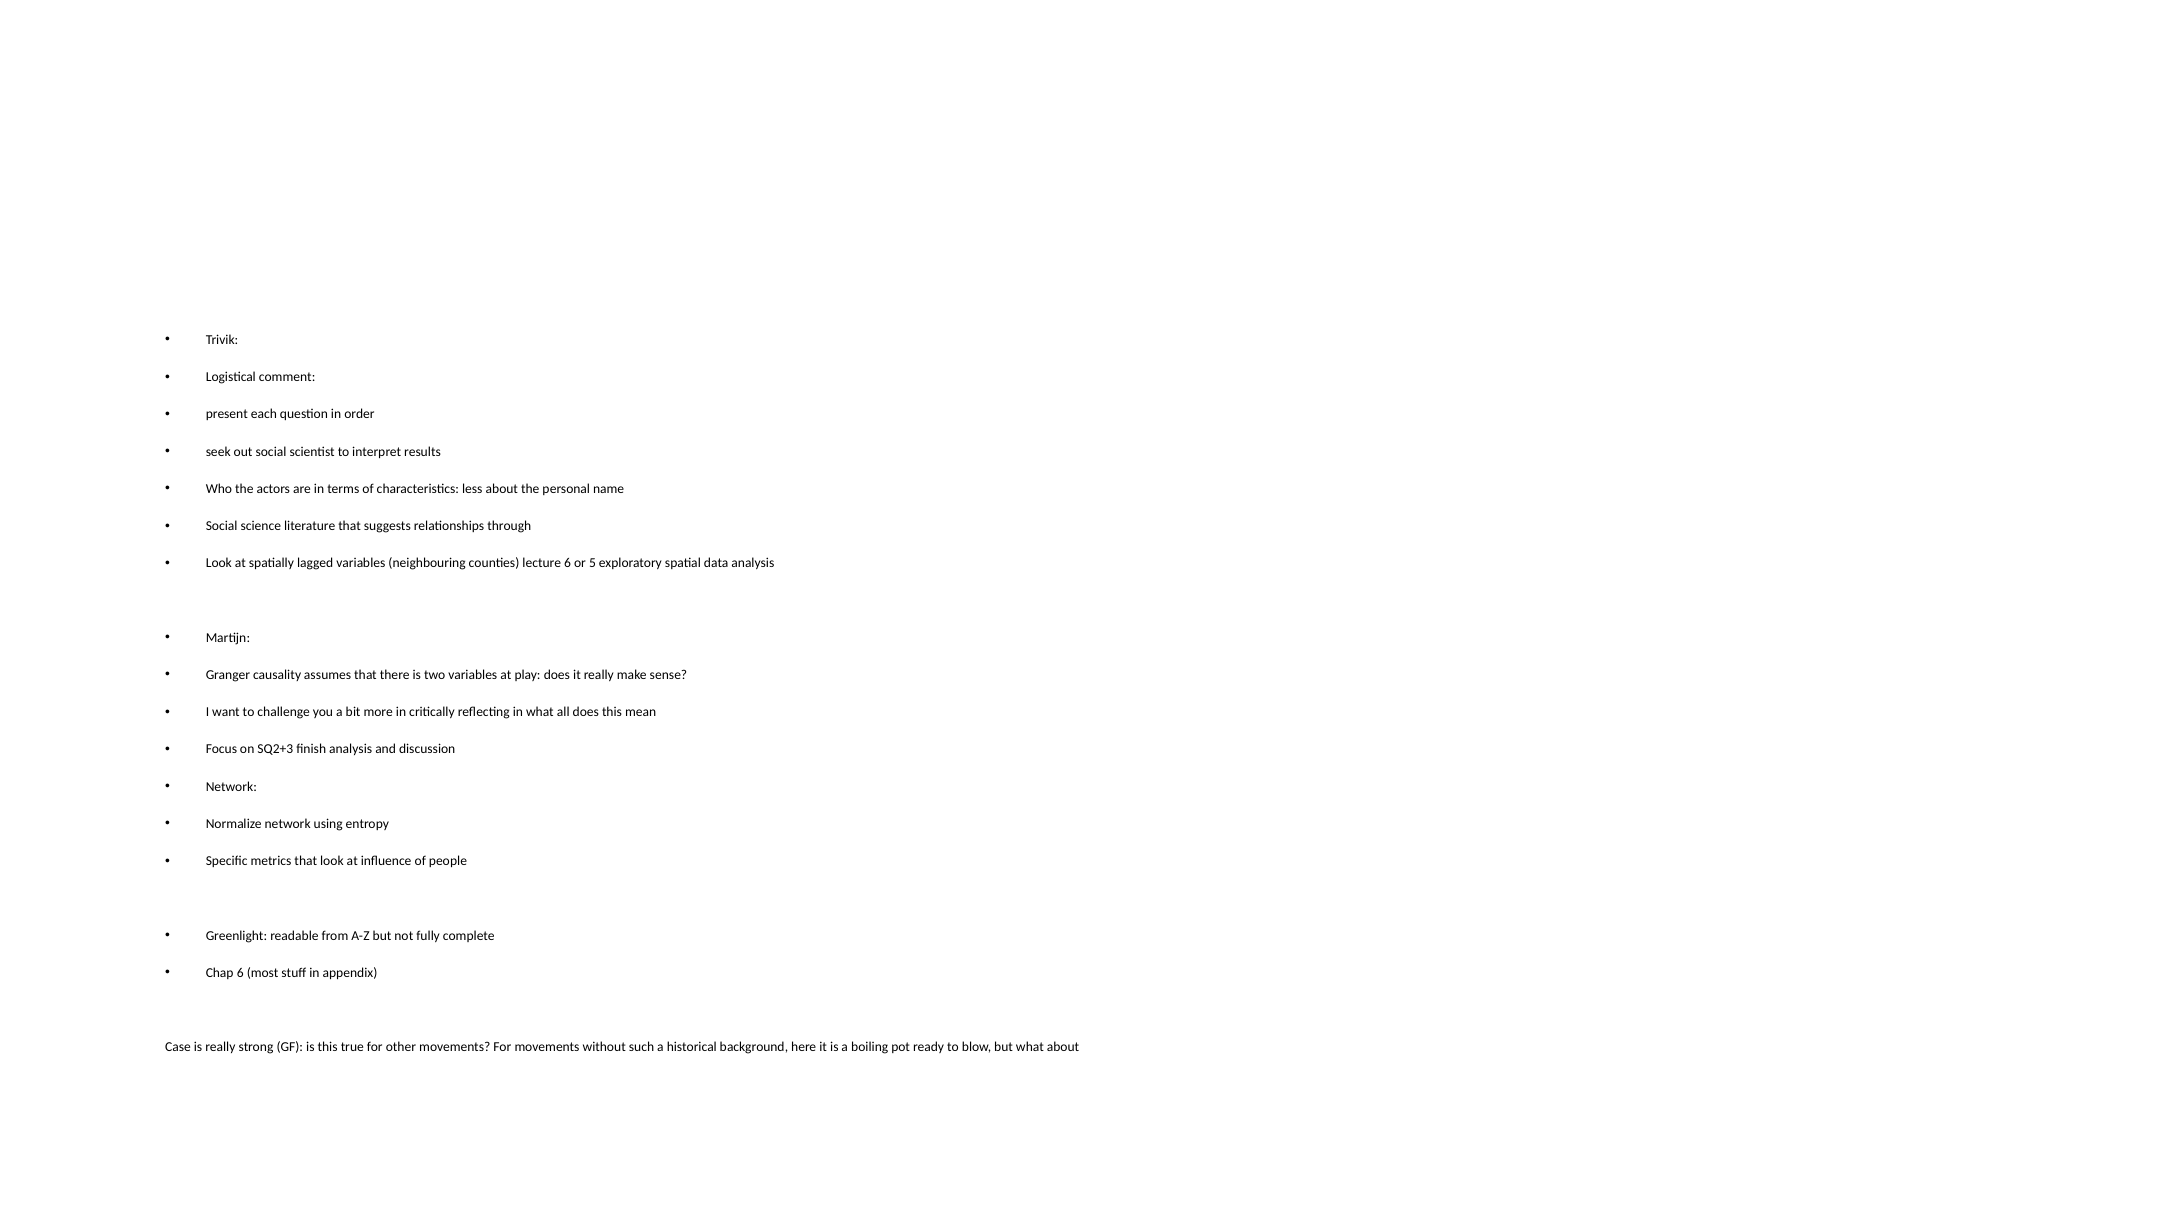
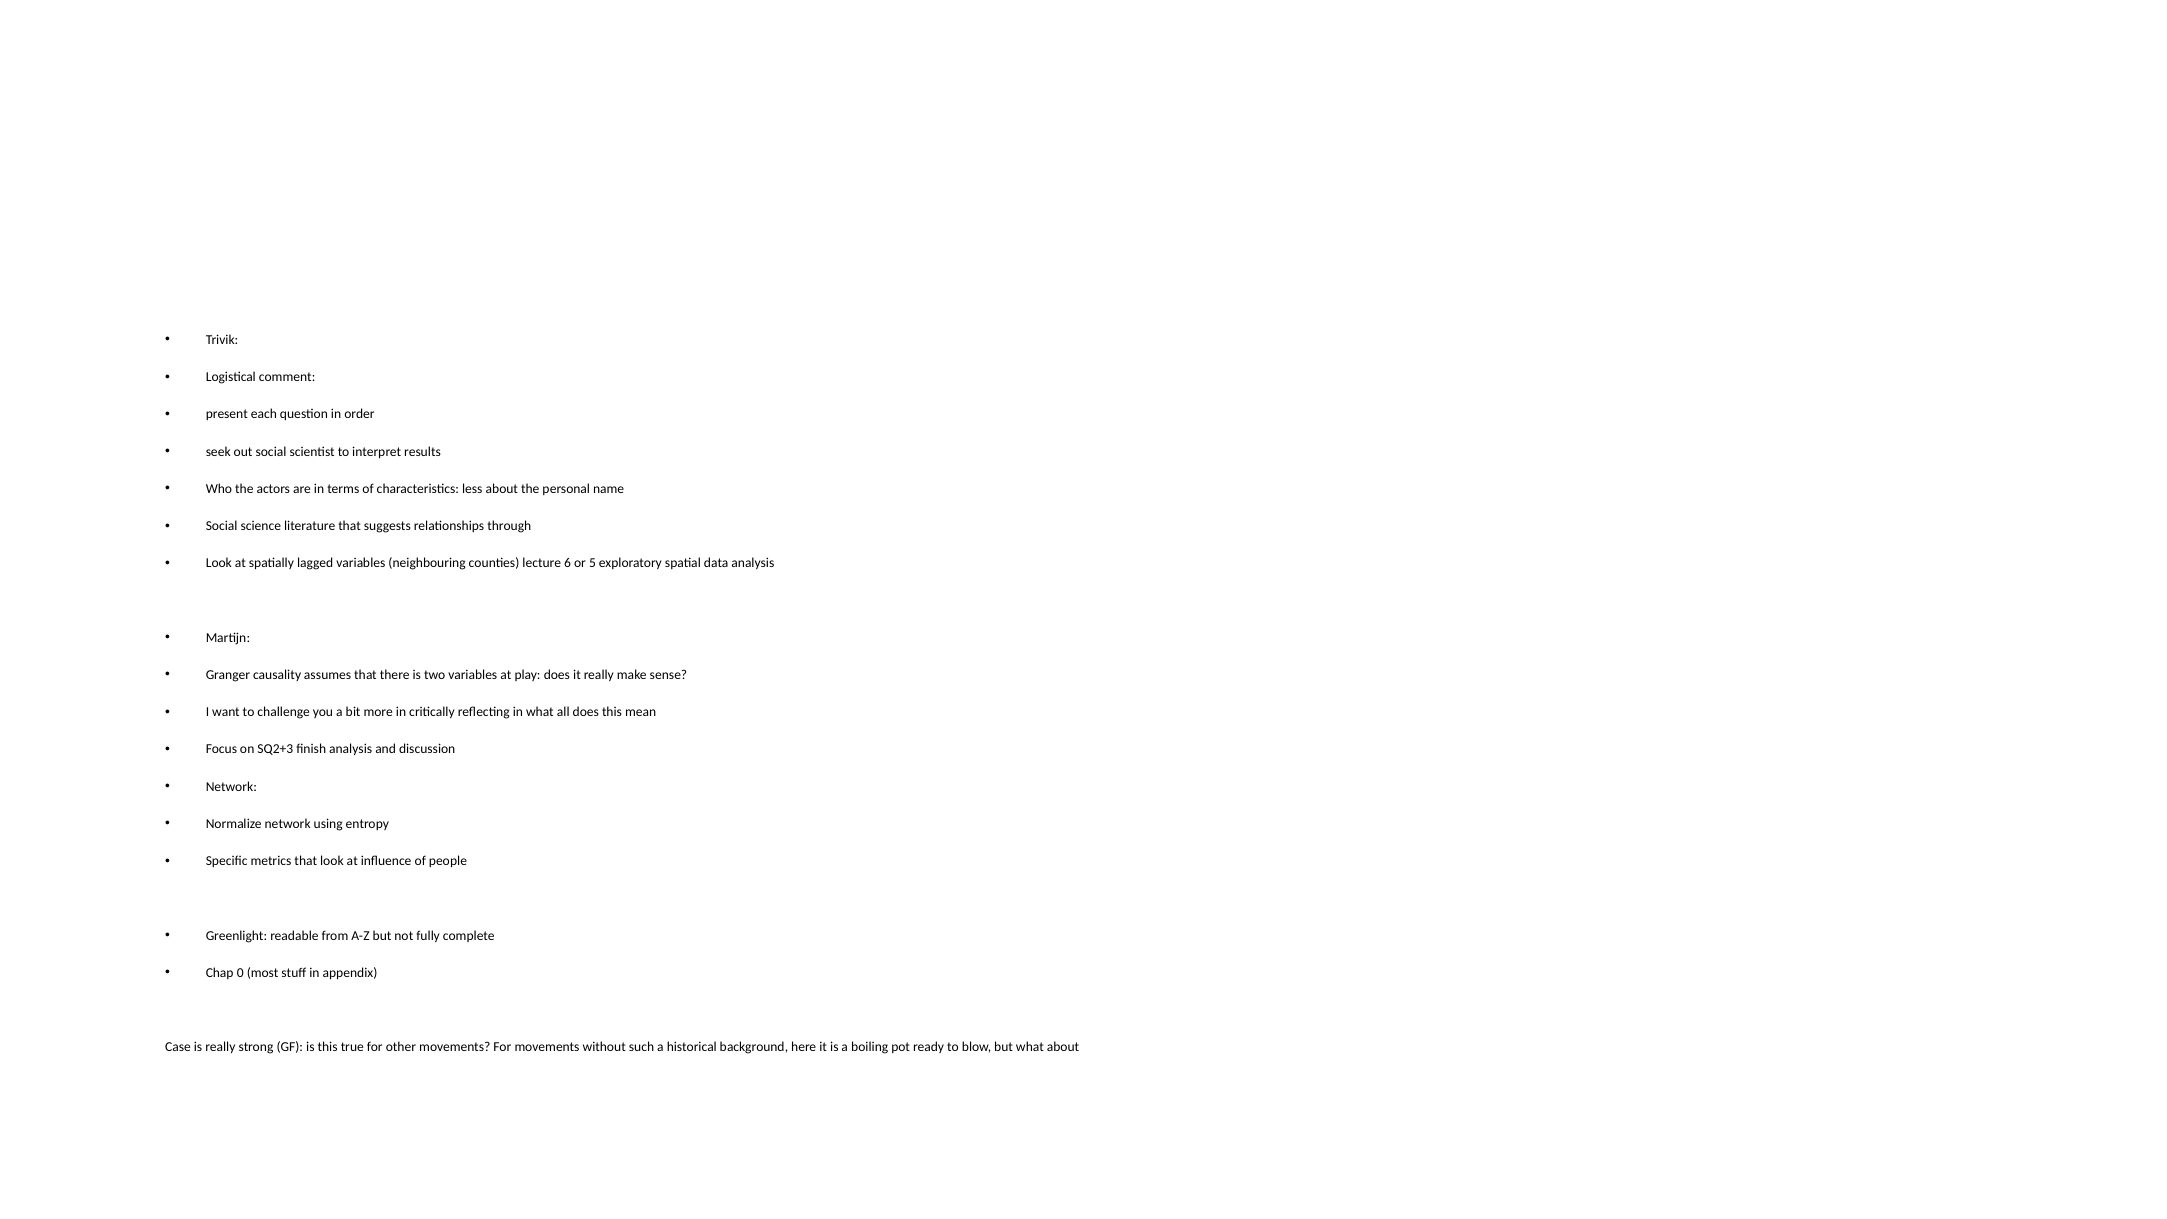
Chap 6: 6 -> 0 (240, 973)
